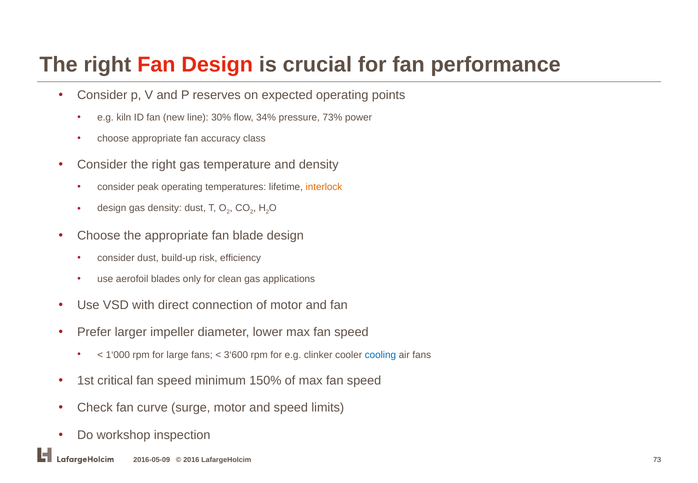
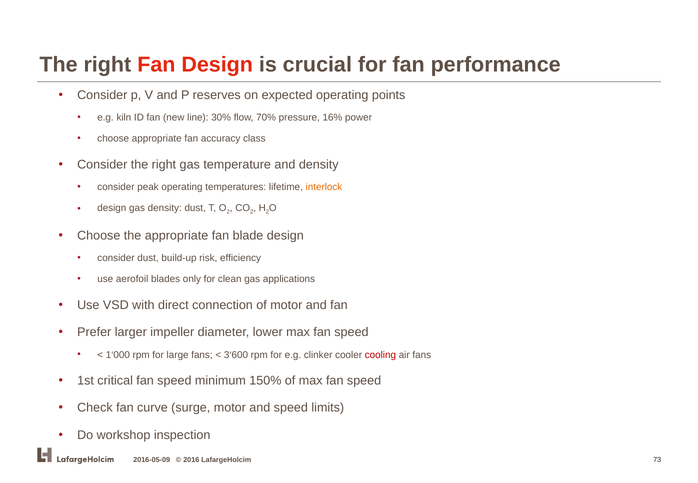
34%: 34% -> 70% (266, 118)
73%: 73% -> 16% (332, 118)
cooling colour: blue -> red (380, 355)
